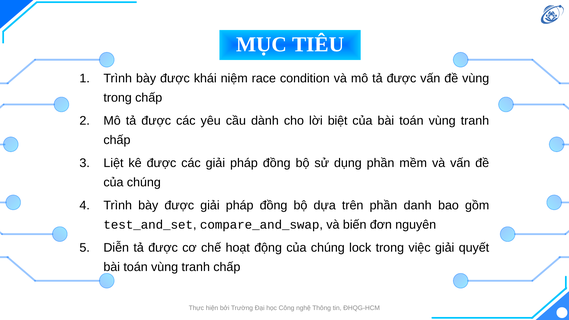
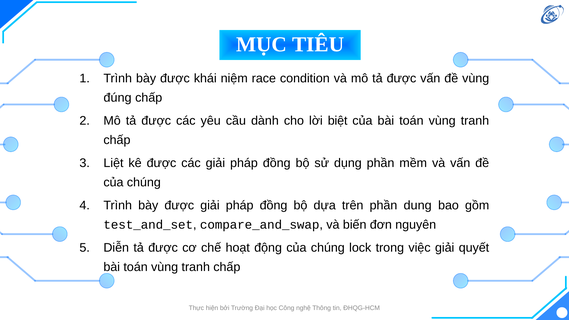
trong: trong -> đúng (118, 98)
danh: danh -> dung (418, 205)
